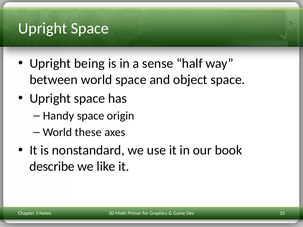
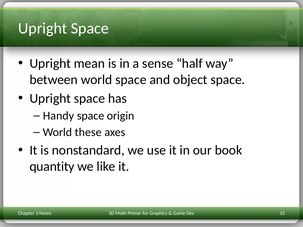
being: being -> mean (89, 64)
describe: describe -> quantity (52, 167)
